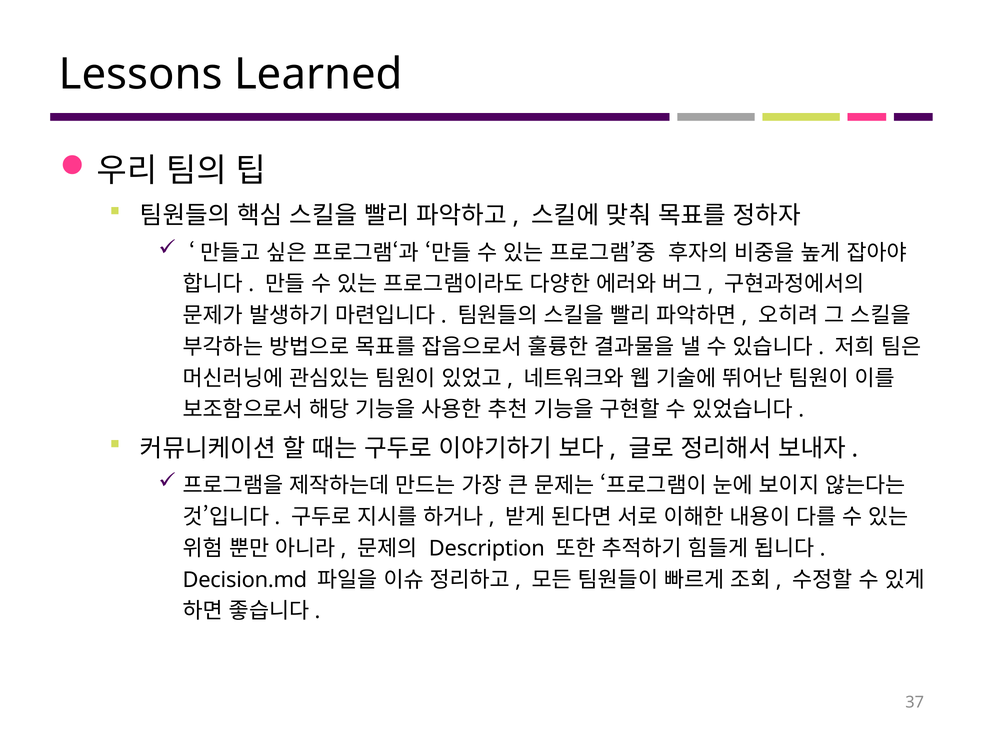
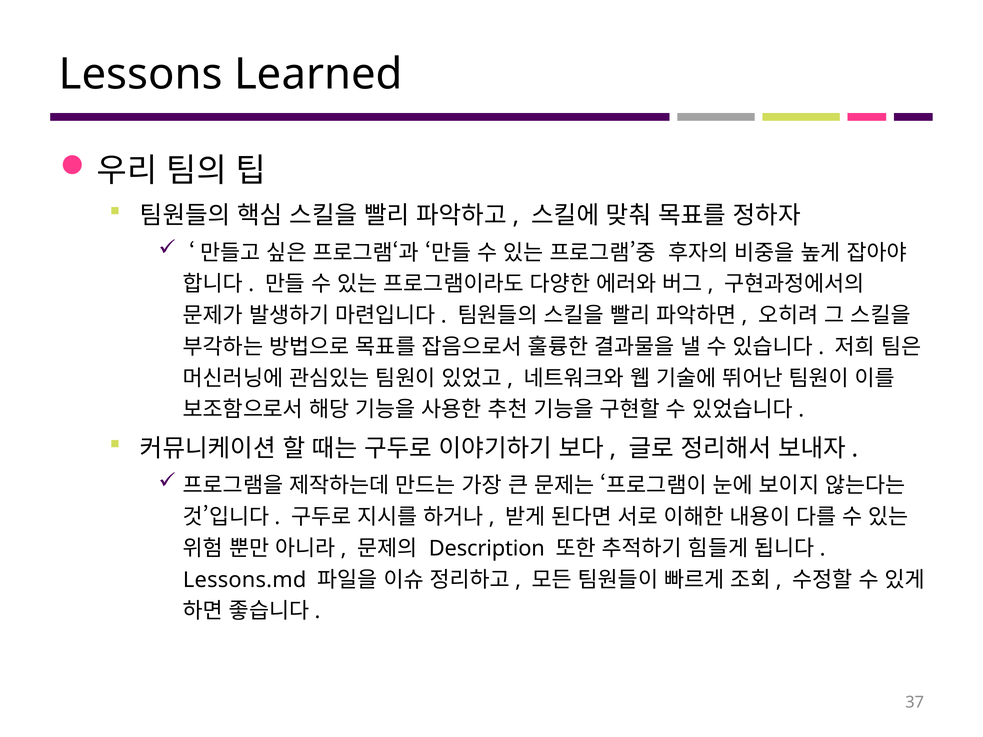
Decision.md: Decision.md -> Lessons.md (245, 580)
